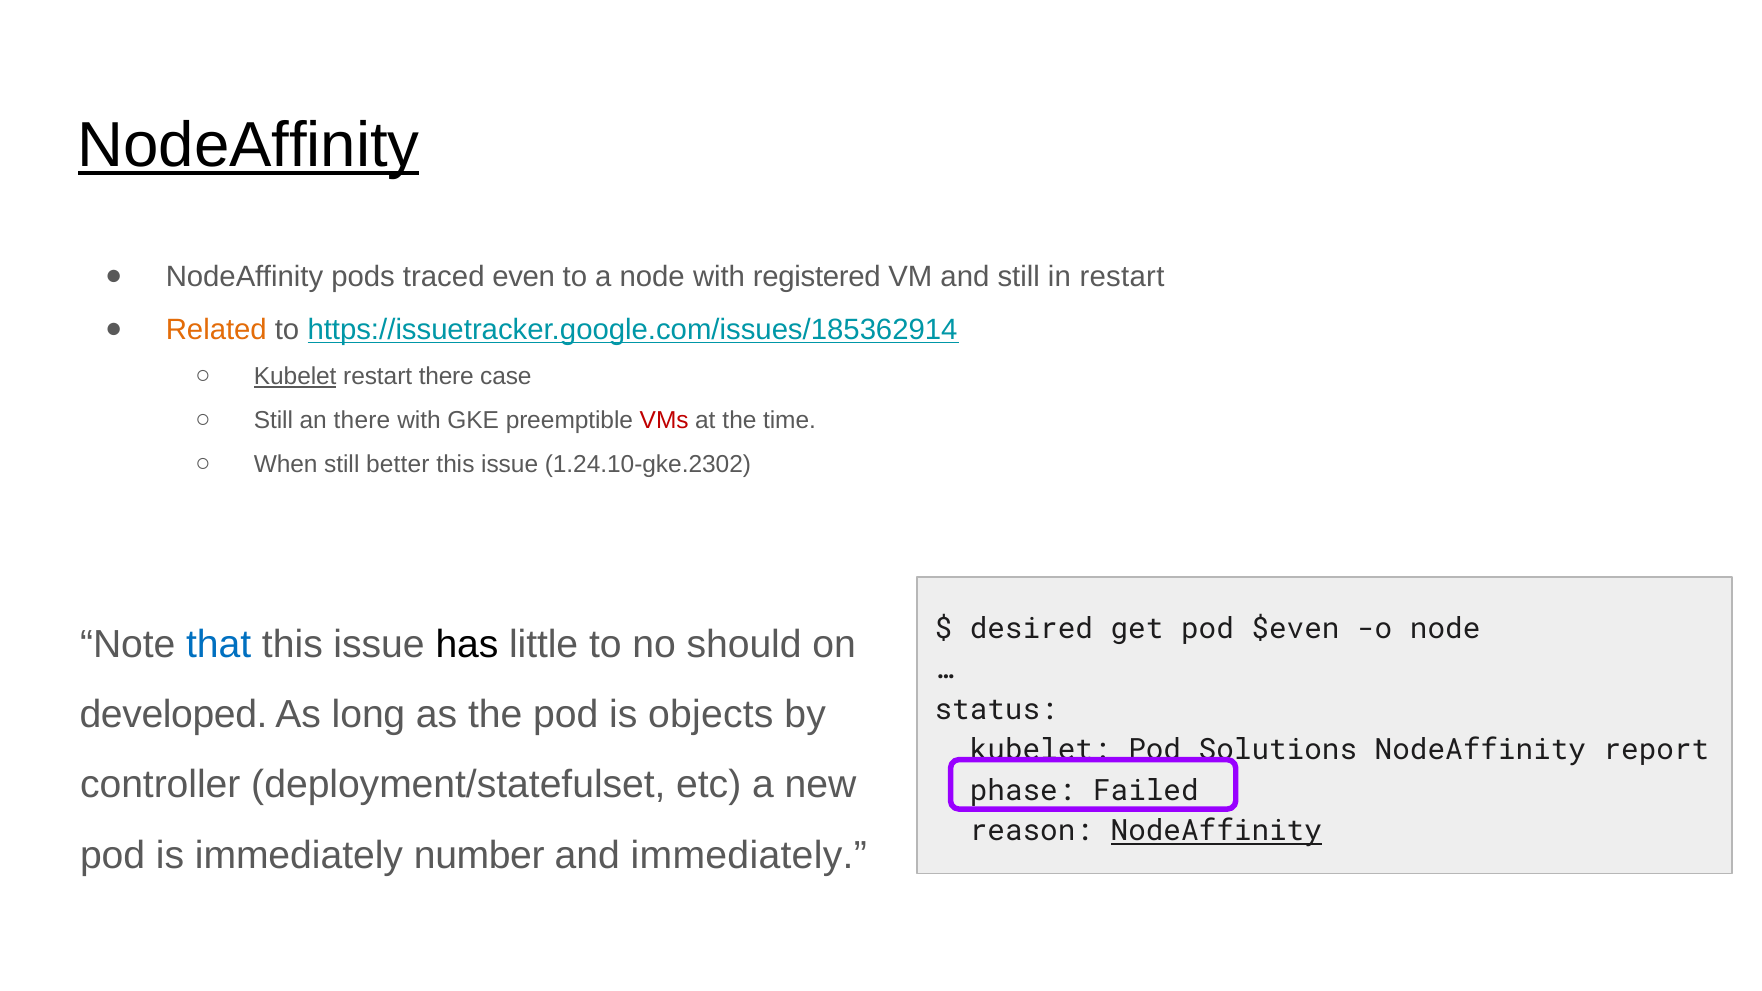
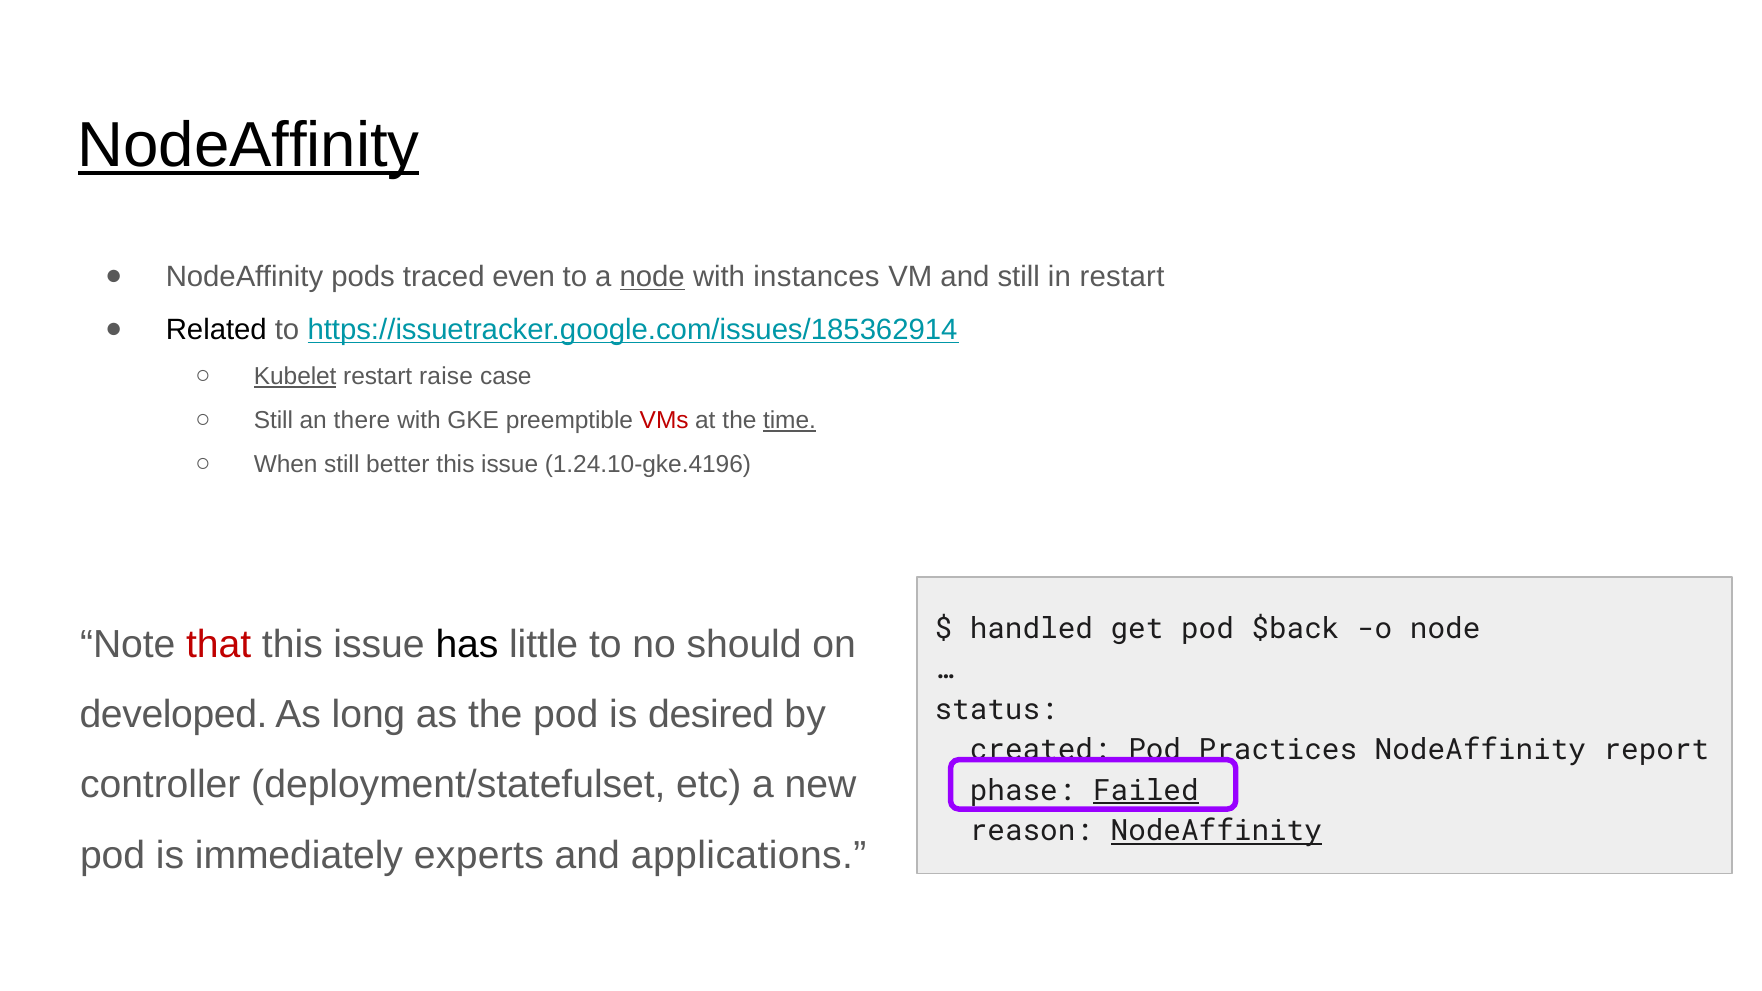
node underline: none -> present (652, 277)
registered: registered -> instances (817, 277)
Related colour: orange -> black (216, 330)
restart there: there -> raise (446, 377)
time underline: none -> present (789, 421)
1.24.10-gke.2302: 1.24.10-gke.2302 -> 1.24.10-gke.4196 (648, 465)
desired: desired -> handled (1031, 629)
$even: $even -> $back (1295, 629)
that colour: blue -> red (219, 644)
objects: objects -> desired (711, 715)
kubelet: kubelet -> created (1040, 750)
Solutions: Solutions -> Practices (1278, 750)
Failed underline: none -> present (1146, 791)
number: number -> experts (479, 856)
and immediately: immediately -> applications (749, 856)
